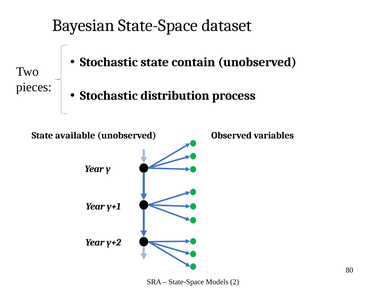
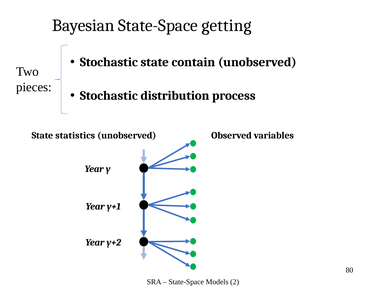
dataset: dataset -> getting (227, 26)
available: available -> statistics (75, 136)
